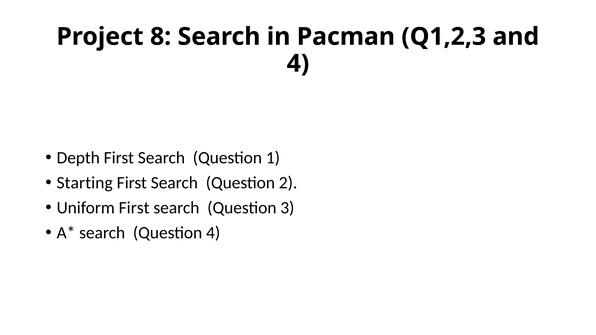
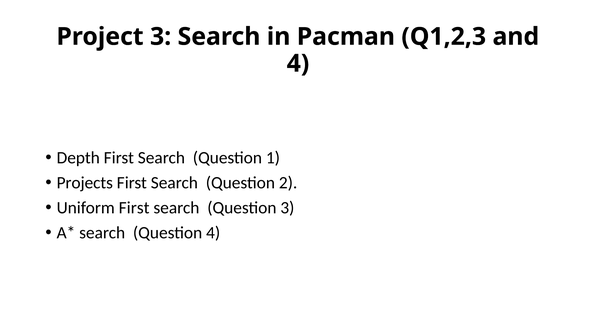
Project 8: 8 -> 3 (161, 37)
Starting: Starting -> Projects (85, 183)
